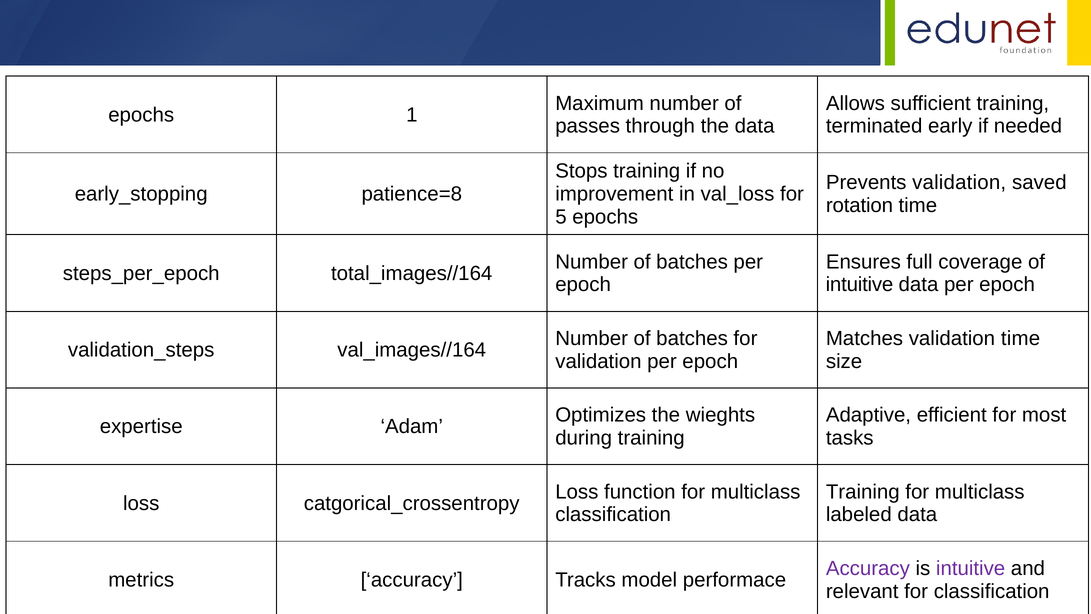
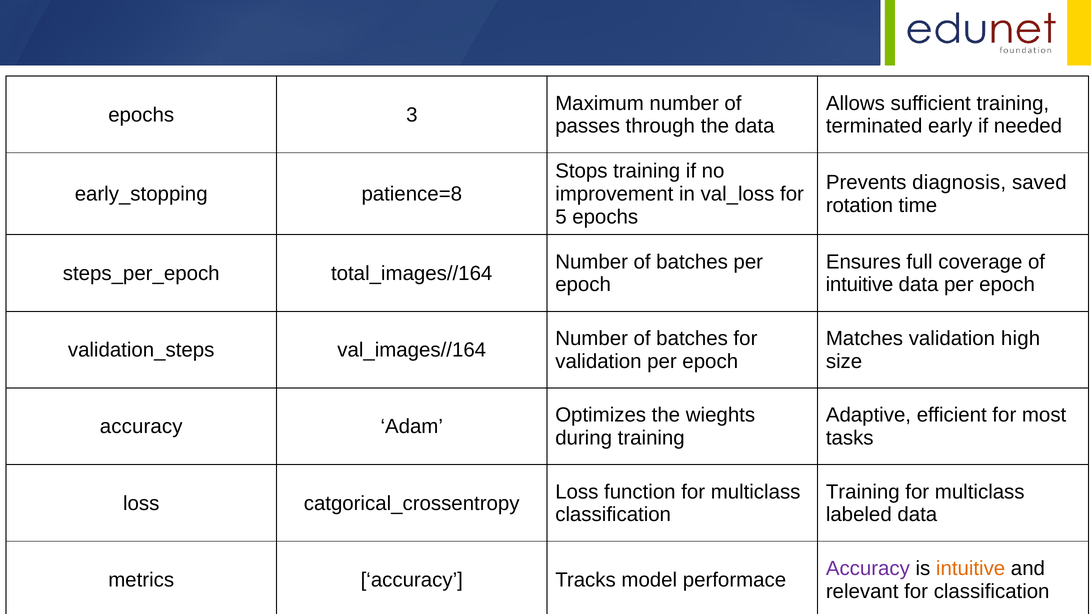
1: 1 -> 3 (412, 115)
Prevents validation: validation -> diagnosis (959, 182)
validation time: time -> high (1021, 338)
expertise: expertise -> accuracy (141, 426)
intuitive colour: purple -> orange (971, 568)
